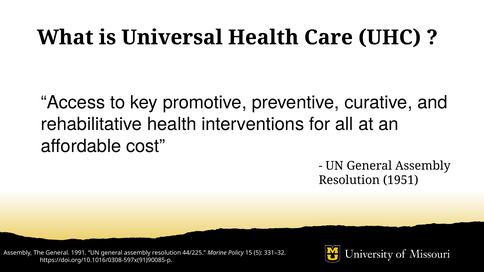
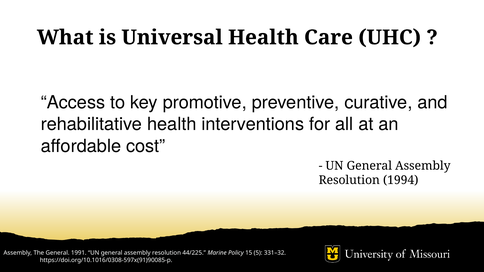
1951: 1951 -> 1994 (401, 180)
